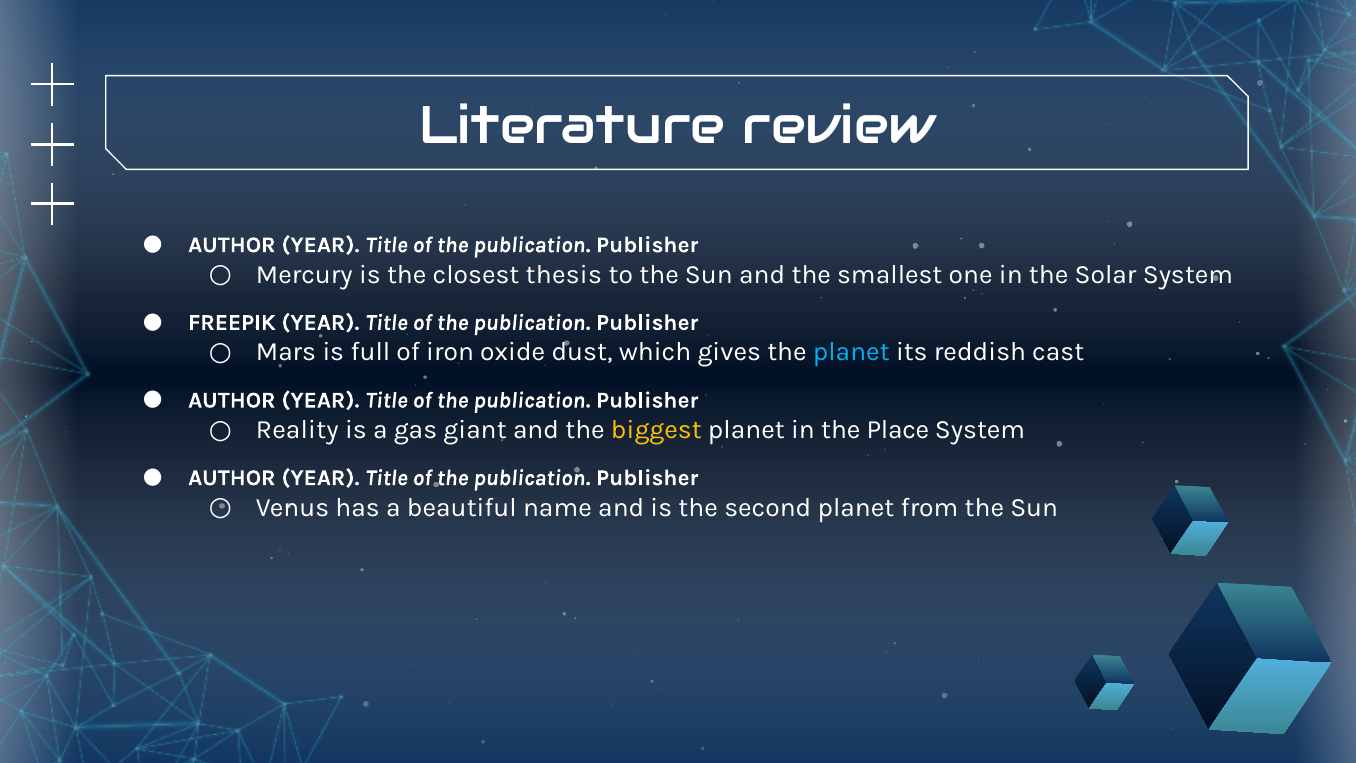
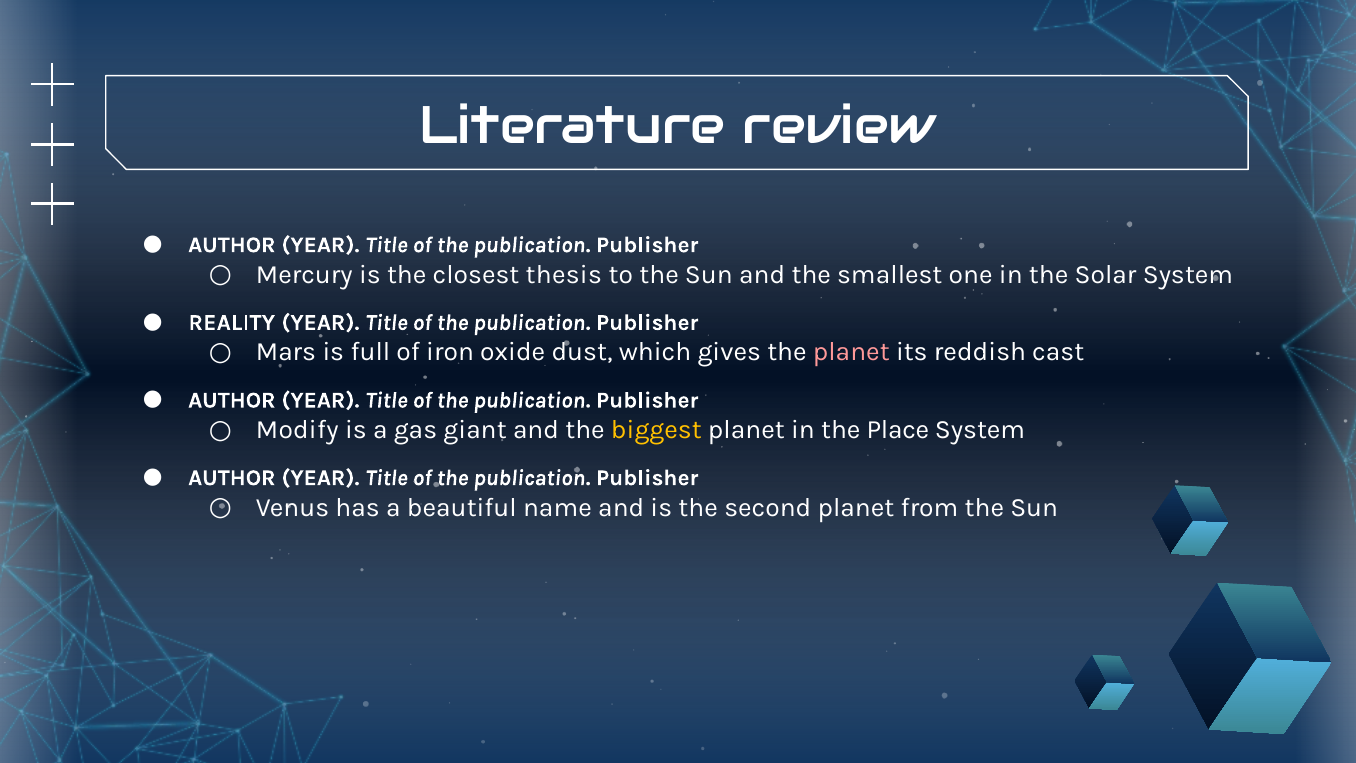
FREEPIK: FREEPIK -> REALITY (232, 322)
planet colour: light blue -> pink (851, 352)
Reality: Reality -> Modify (297, 430)
